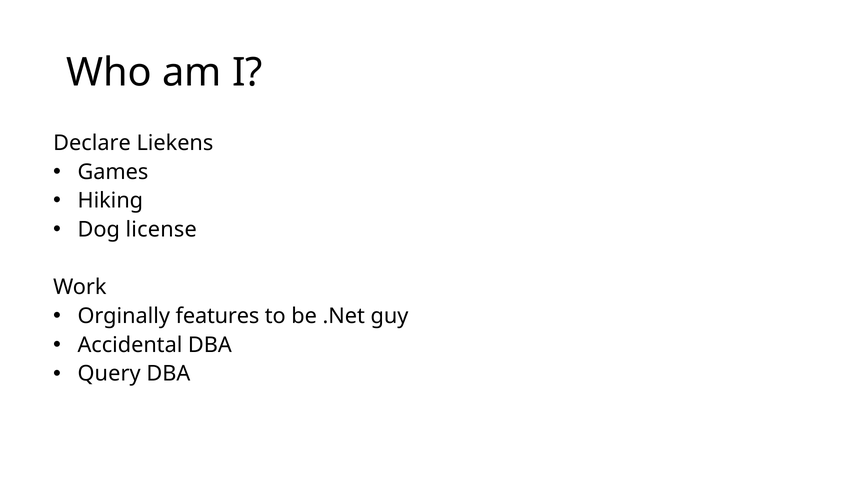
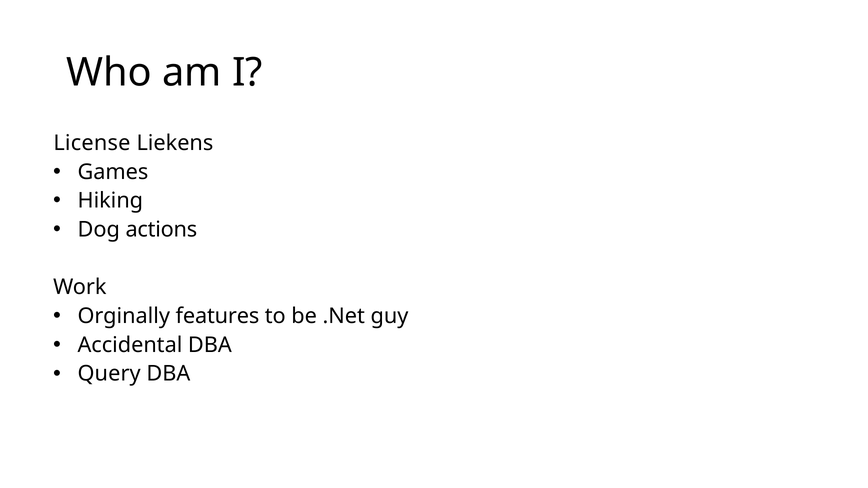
Declare: Declare -> License (92, 143)
license: license -> actions (161, 230)
